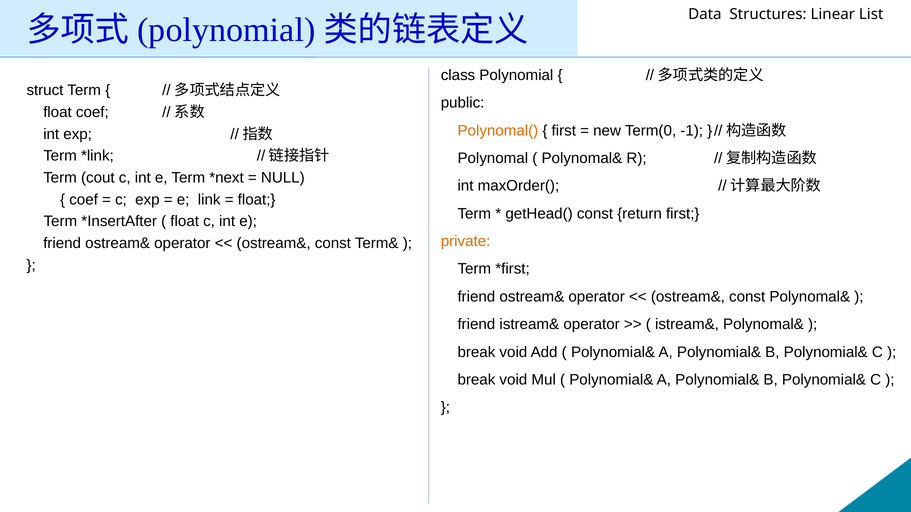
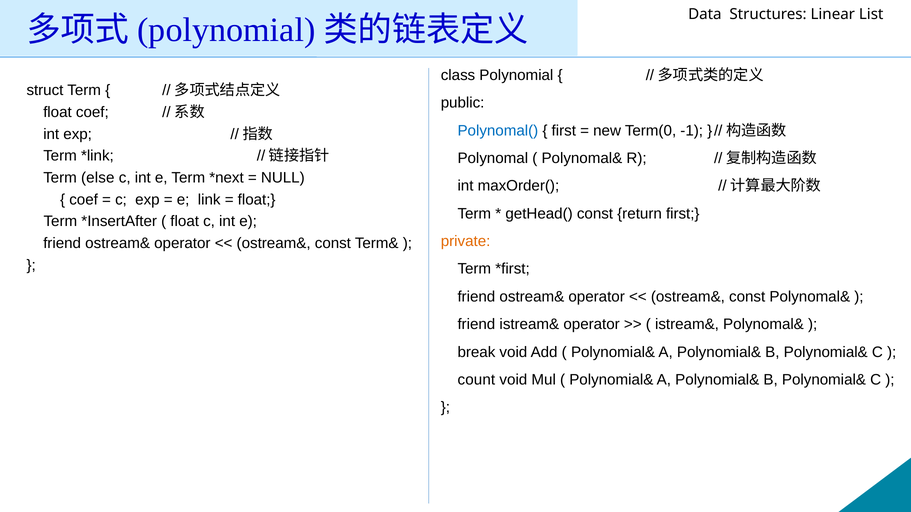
Polynomal( colour: orange -> blue (498, 131)
cout: cout -> else (98, 178)
break: break -> count (476, 380)
